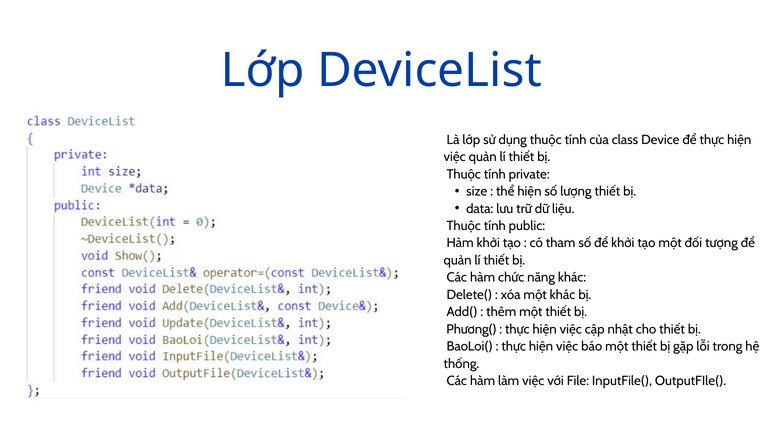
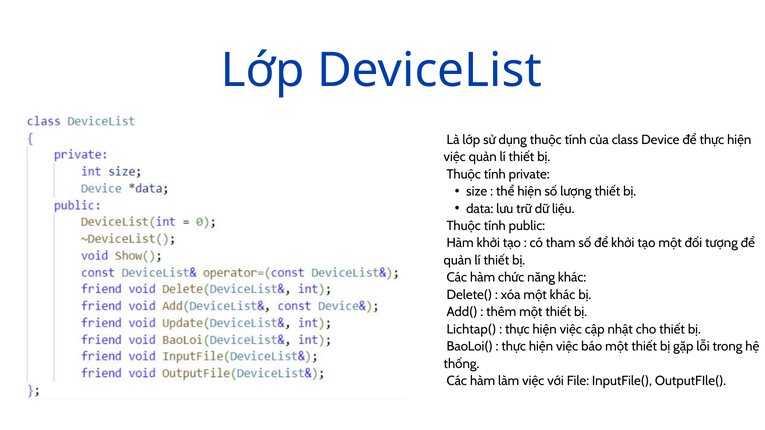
Phương(: Phương( -> Lichtap( (471, 329)
